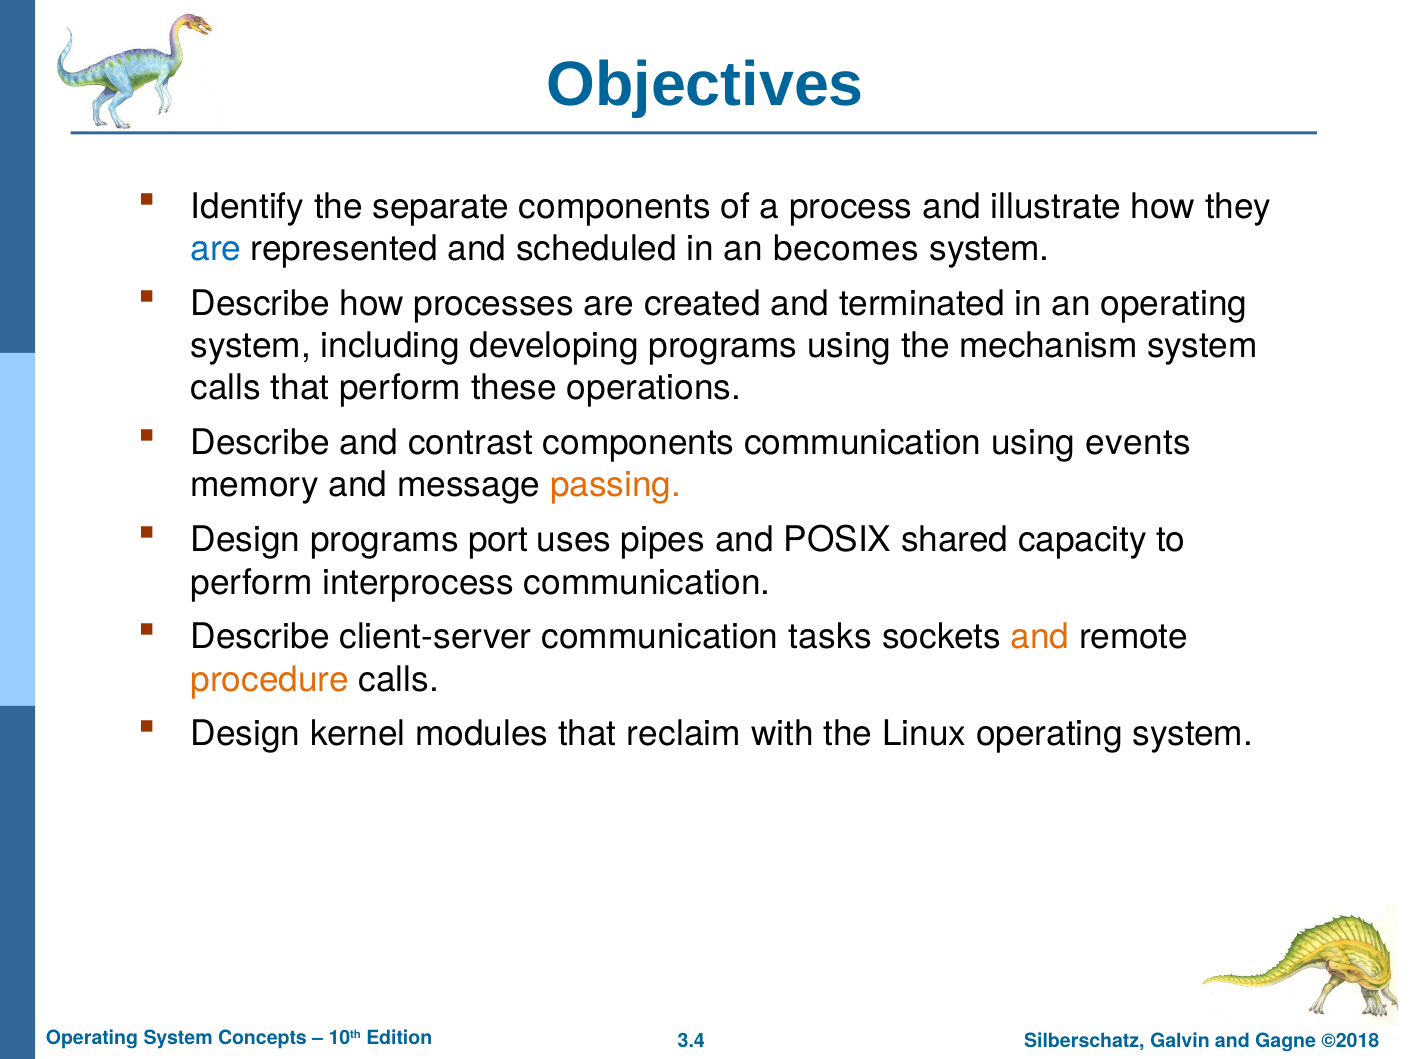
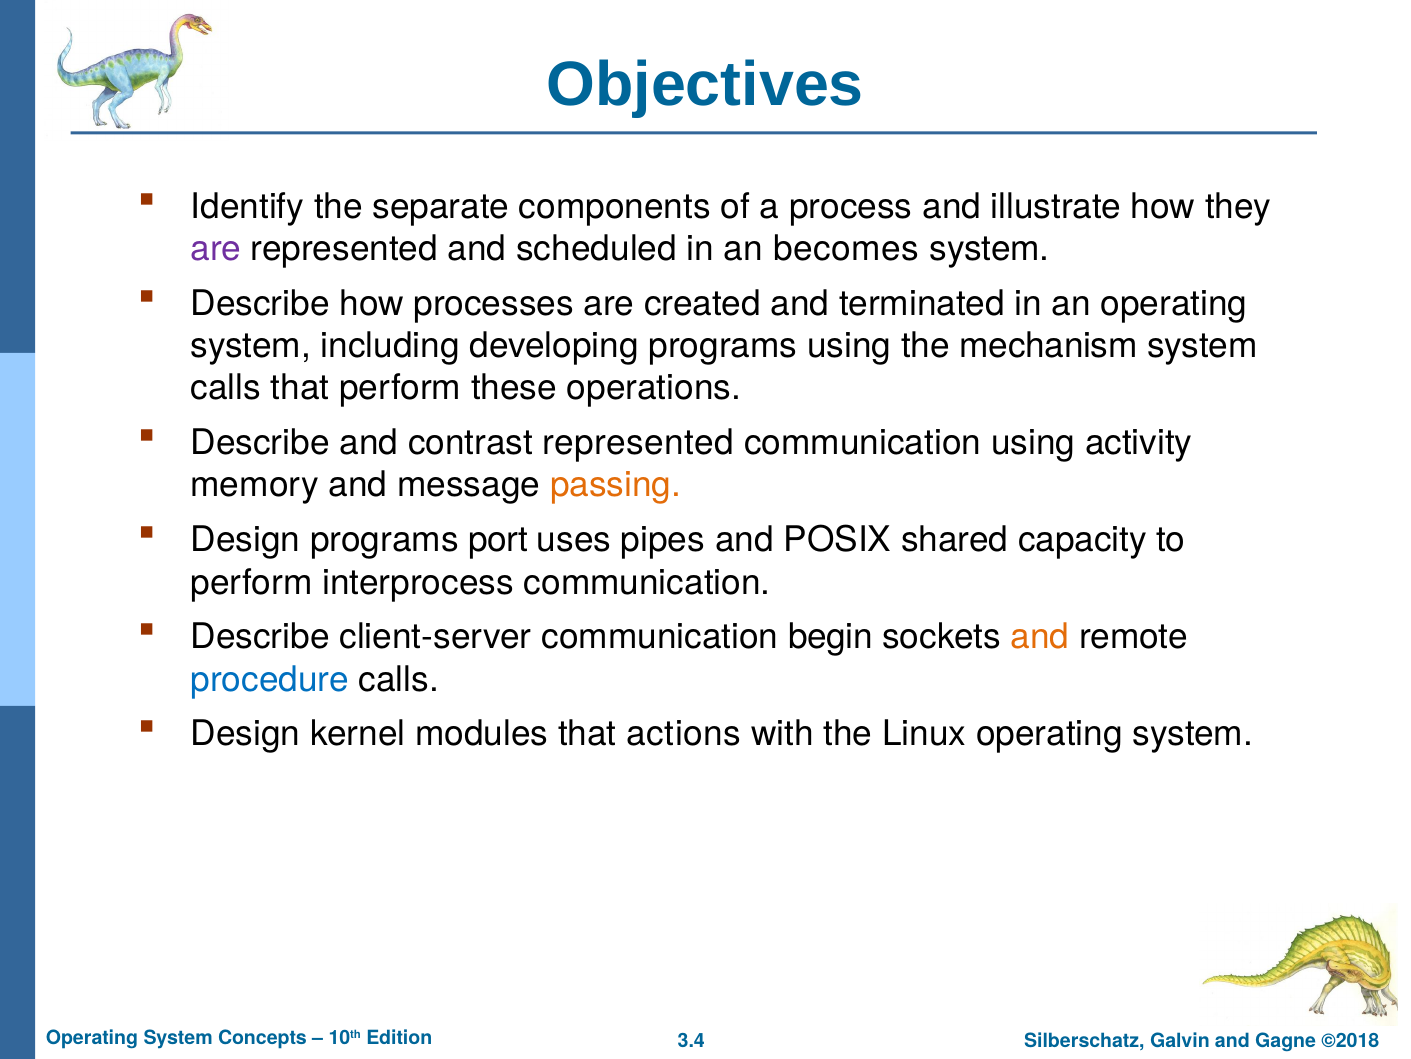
are colour: blue -> purple (216, 249)
contrast components: components -> represented (639, 443)
events: events -> activity (1139, 443)
tasks: tasks -> begin (831, 637)
procedure colour: orange -> blue (270, 679)
reclaim: reclaim -> actions (684, 734)
